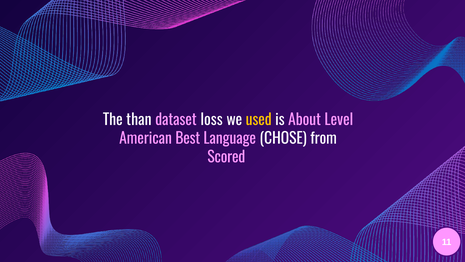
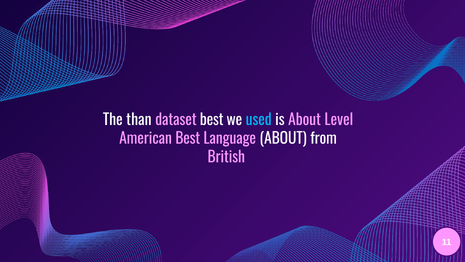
dataset loss: loss -> best (212, 120)
used colour: yellow -> light blue (259, 120)
Language CHOSE: CHOSE -> ABOUT (283, 139)
Scored: Scored -> British (226, 157)
